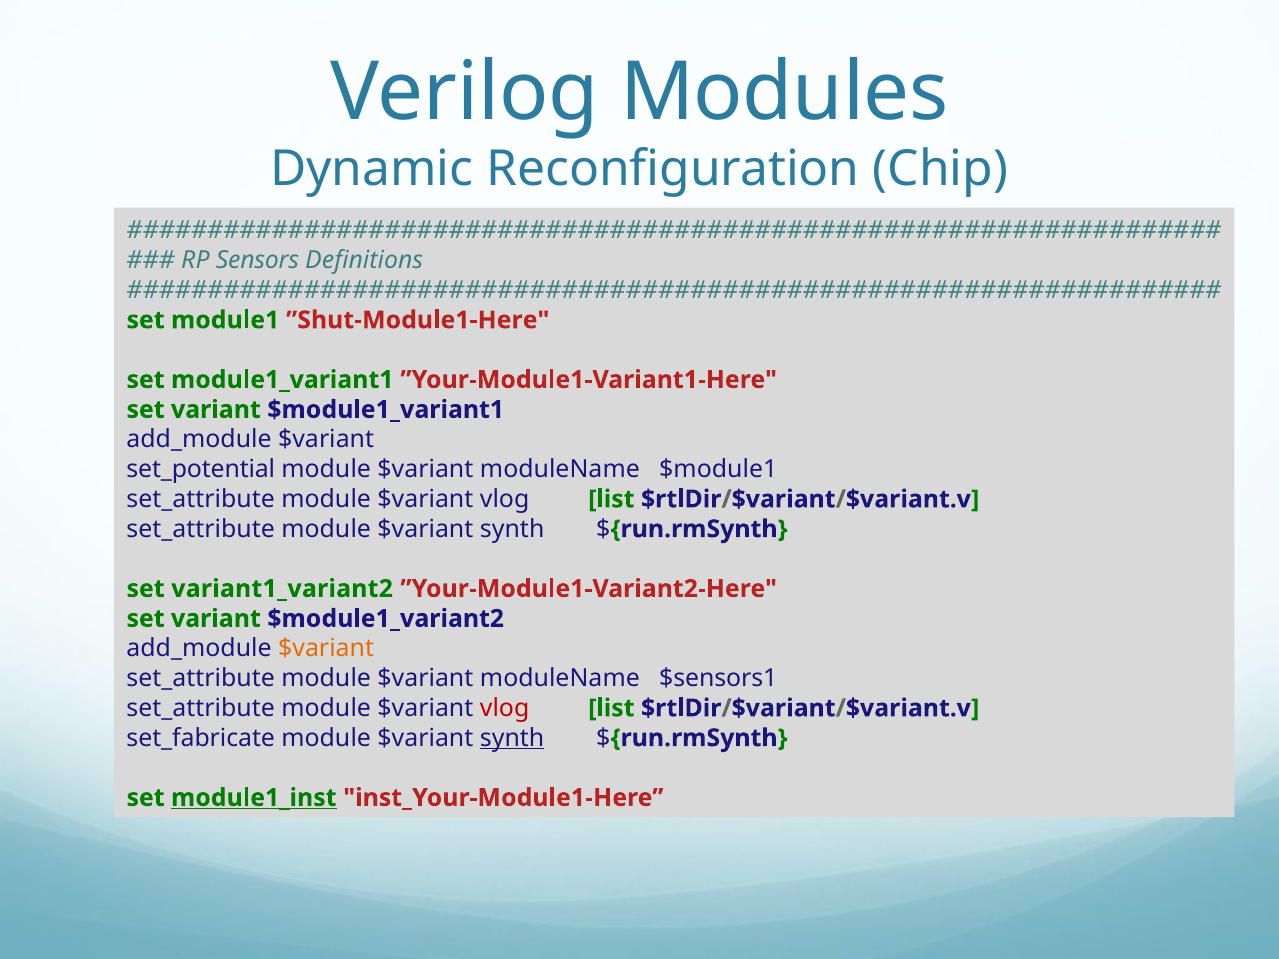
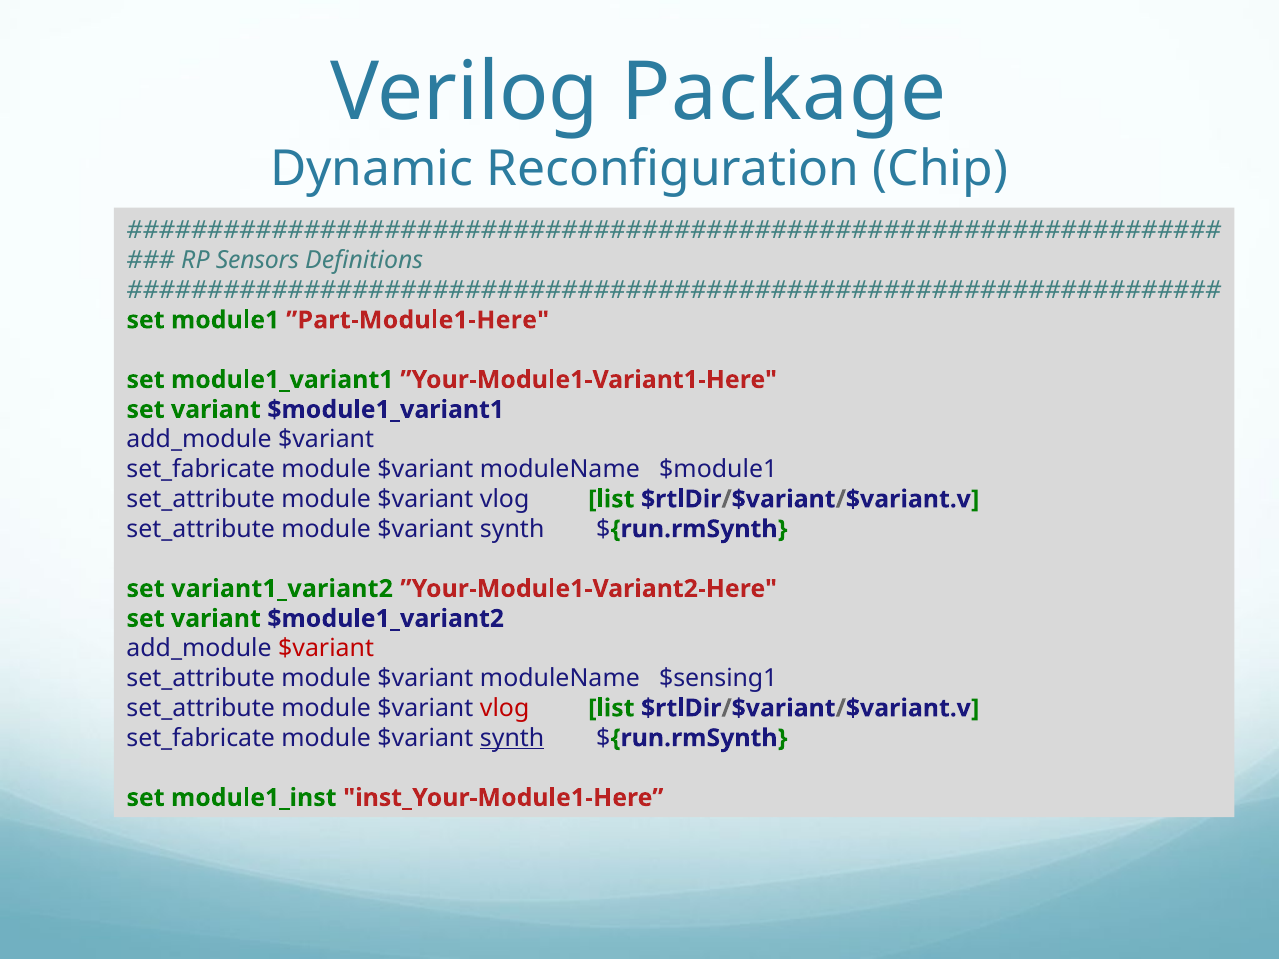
Modules: Modules -> Package (784, 93)
”Shut-Module1-Here: ”Shut-Module1-Here -> ”Part-Module1-Here (418, 320)
set_potential: set_potential -> set_fabricate (201, 469)
$variant colour: orange -> red (326, 649)
$sensors1: $sensors1 -> $sensing1 (718, 678)
module1_inst underline: present -> none (254, 798)
